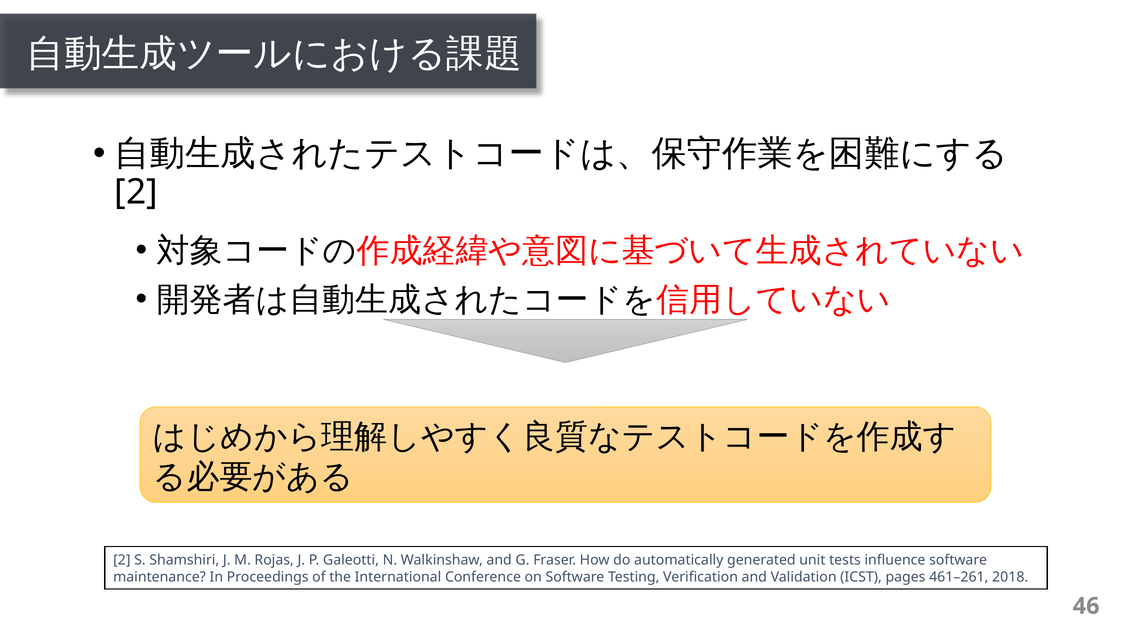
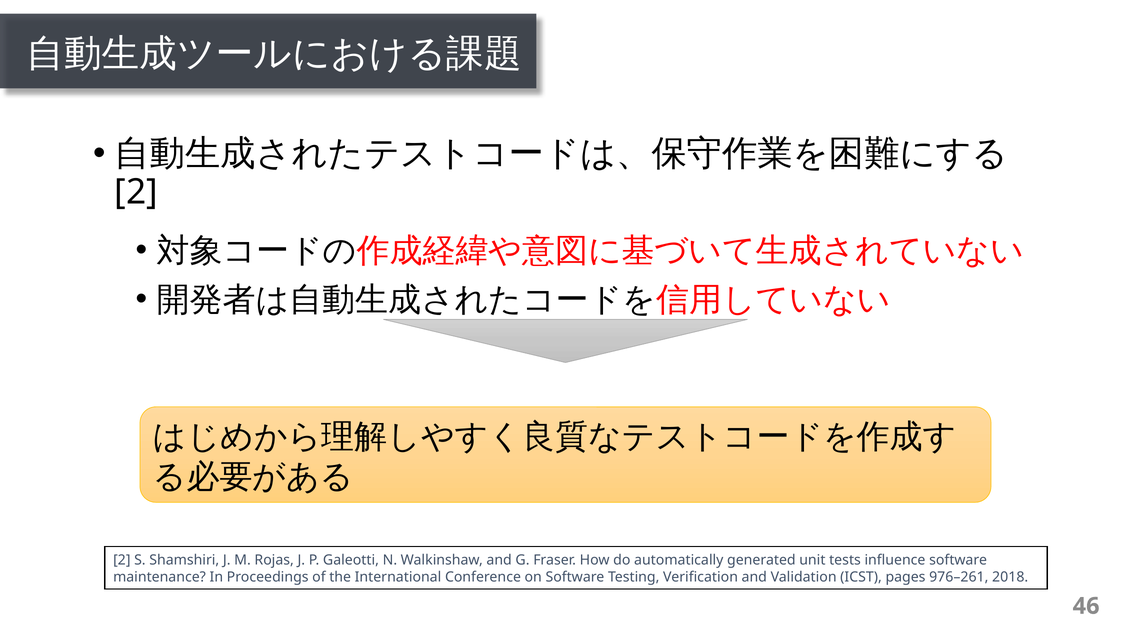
461–261: 461–261 -> 976–261 (959, 577)
